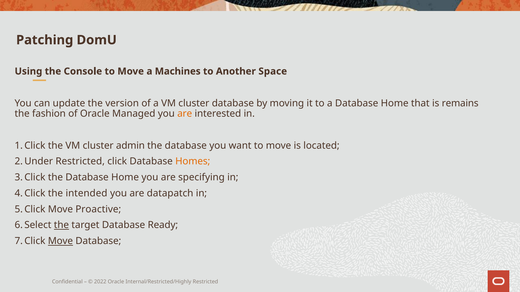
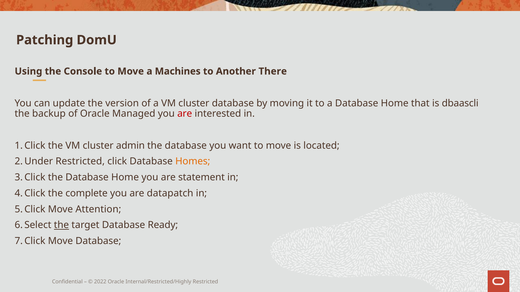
Space: Space -> There (273, 71)
remains: remains -> dbaascli (460, 103)
fashion: fashion -> backup (49, 114)
are colour: orange -> red (185, 114)
specifying: specifying -> statement (201, 178)
intended: intended -> complete (87, 194)
Proactive: Proactive -> Attention (98, 210)
Move underline: present -> none (60, 241)
